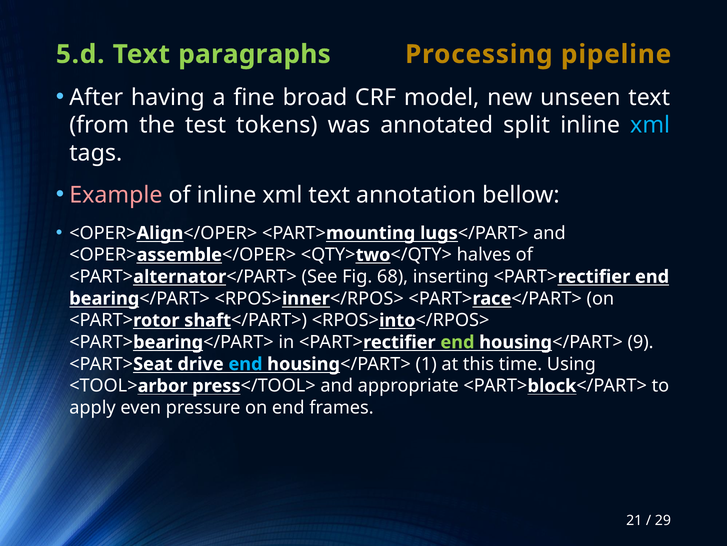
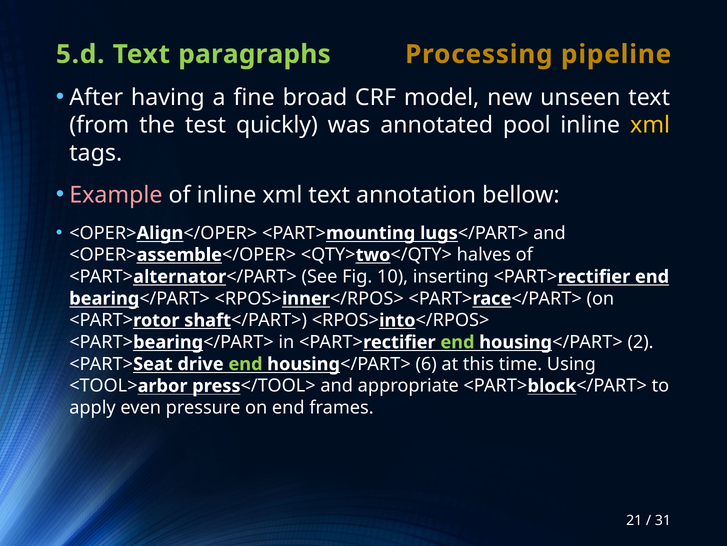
tokens: tokens -> quickly (277, 125)
split: split -> pool (527, 125)
xml colour: light blue -> yellow (650, 125)
68: 68 -> 10 (393, 276)
9: 9 -> 2 (641, 342)
end colour: light blue -> light green (245, 364)
1: 1 -> 6 (426, 364)
29: 29 -> 31 (663, 520)
